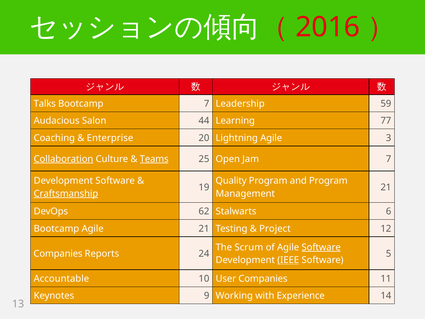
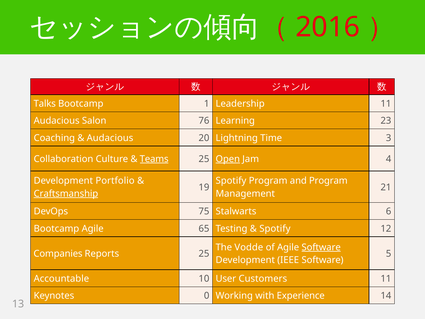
Bootcamp 7: 7 -> 1 (207, 104)
Leadership 59: 59 -> 11 (386, 104)
44: 44 -> 76 (204, 121)
77: 77 -> 23 (386, 121)
Enterprise: Enterprise -> Audacious (110, 138)
Lightning Agile: Agile -> Time (271, 138)
Collaboration underline: present -> none (63, 159)
Open underline: none -> present (228, 159)
Jam 7: 7 -> 4 (389, 159)
Development Software: Software -> Portfolio (115, 181)
Quality: Quality -> Spotify (231, 181)
62: 62 -> 75 (204, 211)
Agile 21: 21 -> 65 (204, 228)
Project: Project -> Spotify (275, 228)
Scrum: Scrum -> Vodde (249, 247)
Reports 24: 24 -> 25 (204, 253)
IEEE underline: present -> none (288, 260)
User Companies: Companies -> Customers (263, 279)
9: 9 -> 0 (207, 296)
